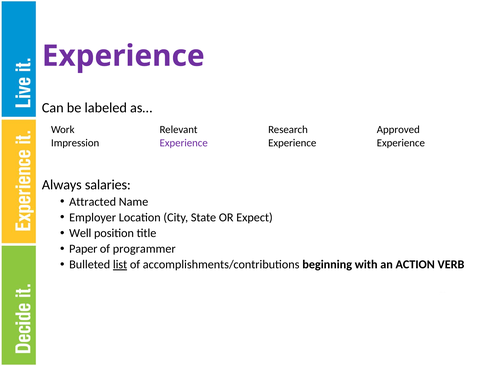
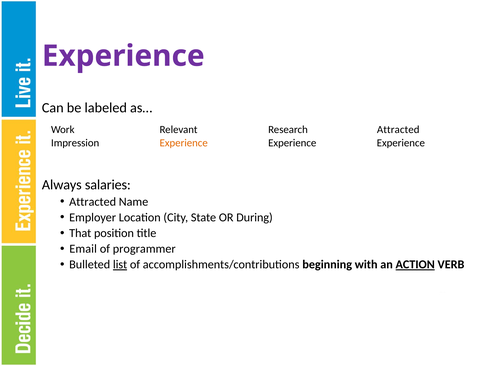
Approved: Approved -> Attracted (398, 129)
Experience colour: purple -> orange (184, 143)
Expect: Expect -> During (255, 217)
Well: Well -> That (80, 233)
Paper: Paper -> Email (83, 248)
ACTION underline: none -> present (415, 264)
